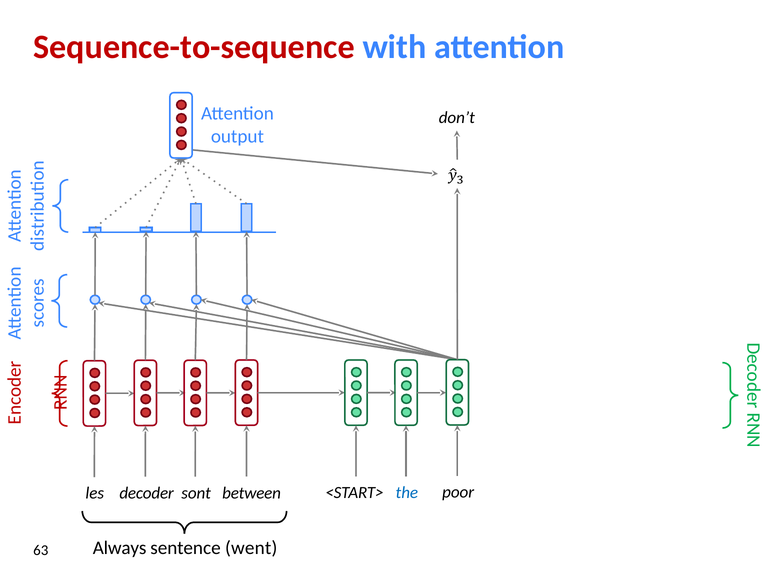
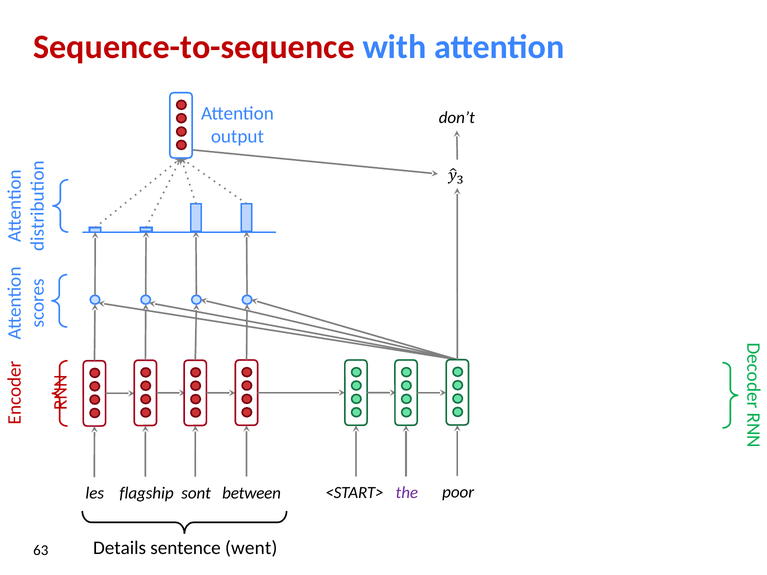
the colour: blue -> purple (407, 493)
decoder: decoder -> flagship (147, 494)
Always: Always -> Details (120, 548)
